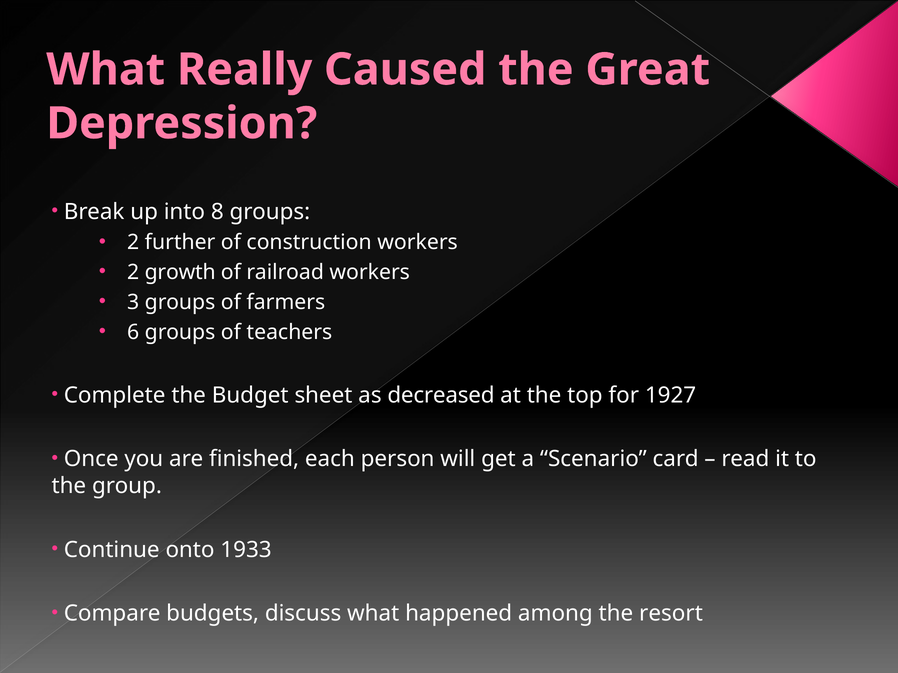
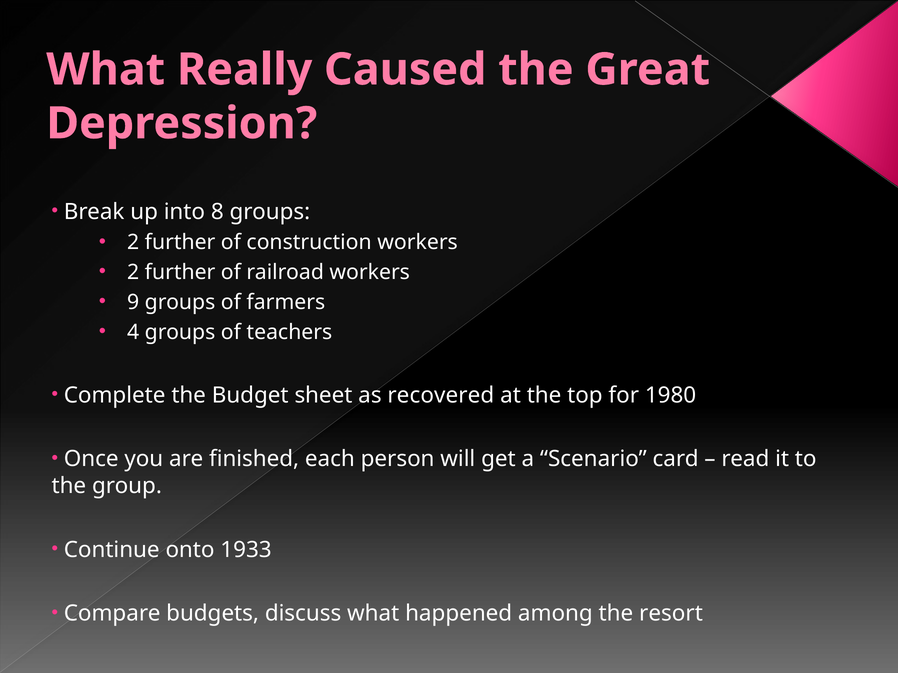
growth: growth -> further (180, 272)
3: 3 -> 9 (133, 302)
6: 6 -> 4 (133, 332)
decreased: decreased -> recovered (441, 395)
1927: 1927 -> 1980 (671, 395)
